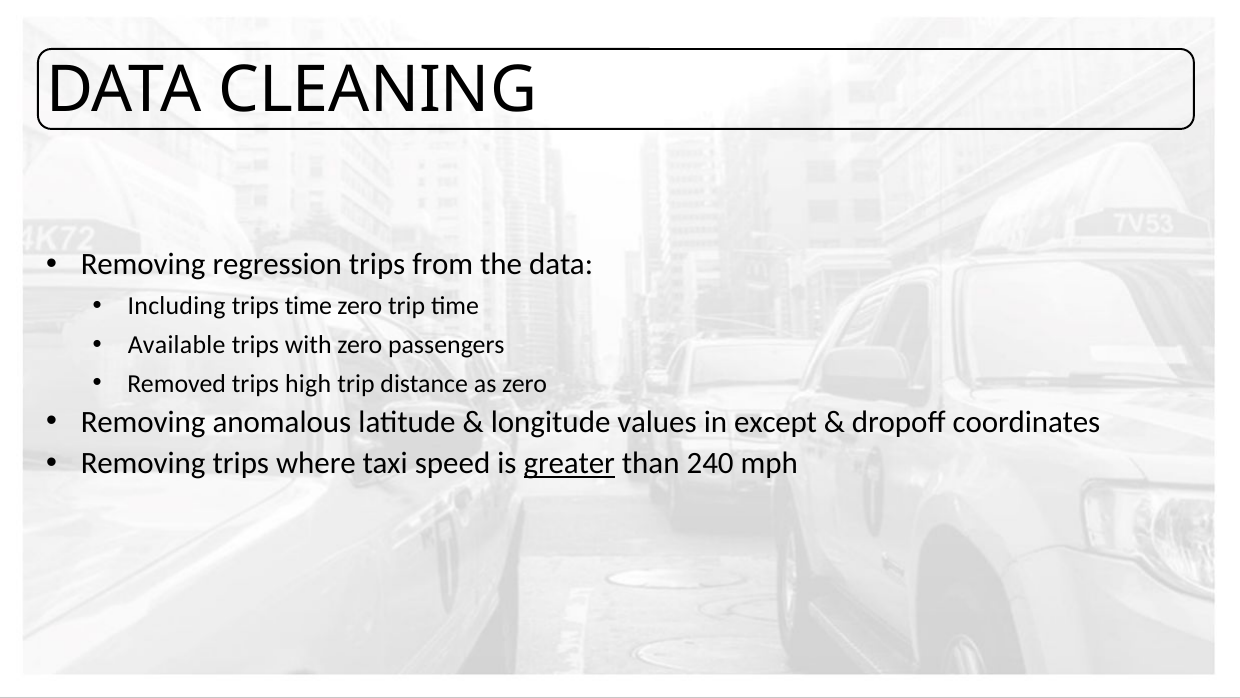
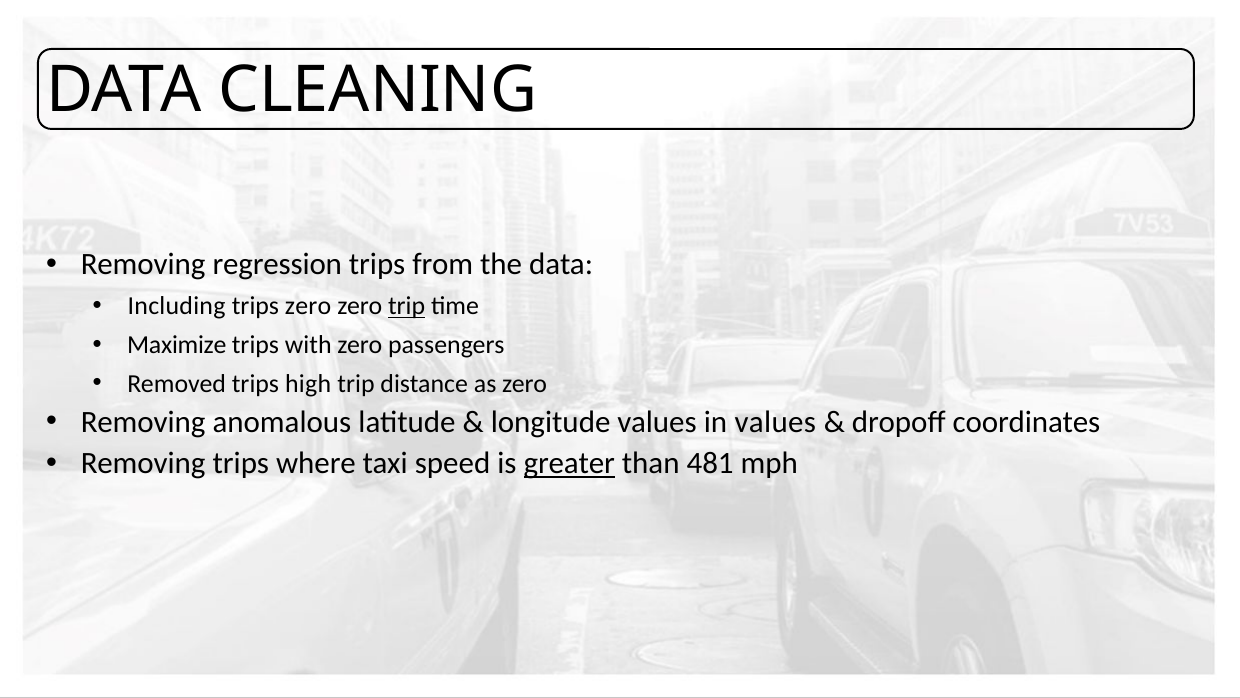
trips time: time -> zero (308, 306)
trip underline: none -> present (407, 306)
Available: Available -> Maximize (177, 345)
in except: except -> values (775, 422)
240: 240 -> 481 (710, 463)
